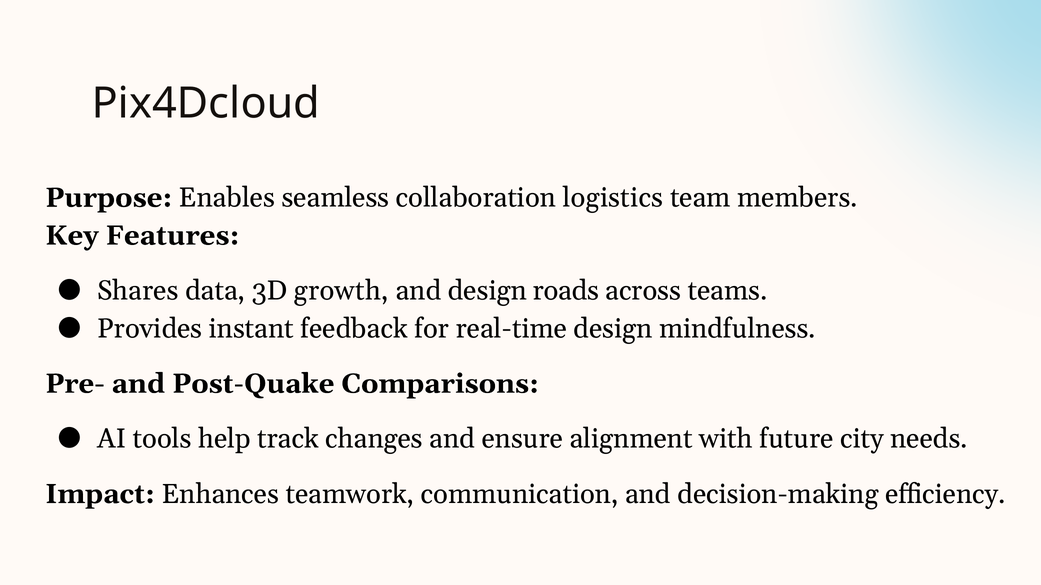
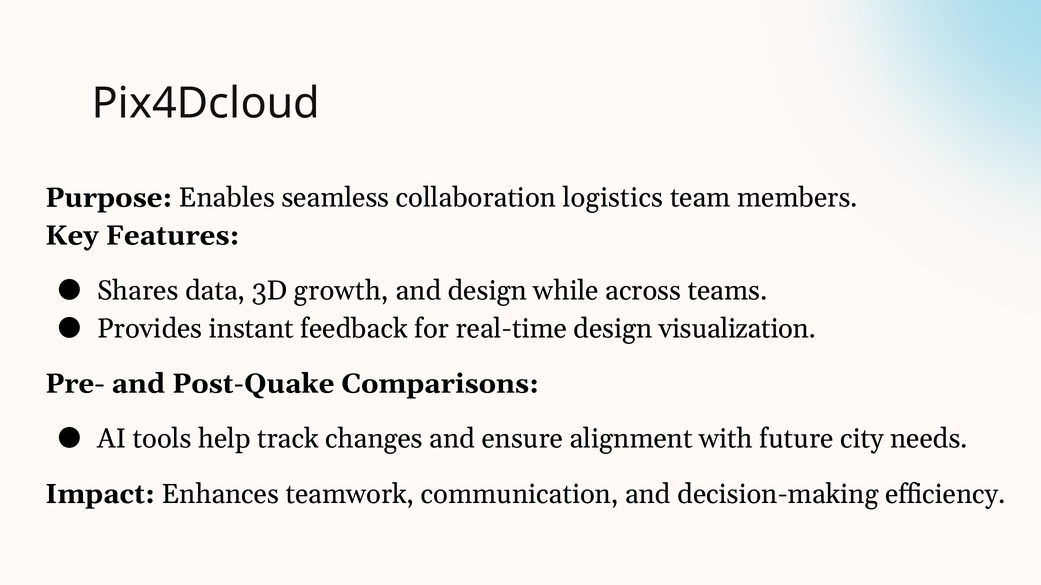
roads: roads -> while (566, 291)
mindfulness: mindfulness -> visualization (738, 329)
